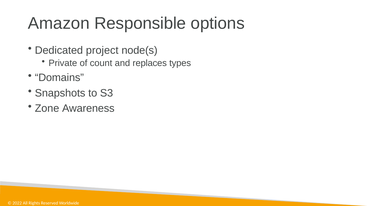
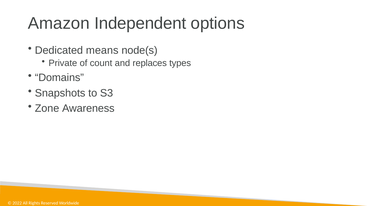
Responsible: Responsible -> Independent (140, 23)
project: project -> means (102, 50)
